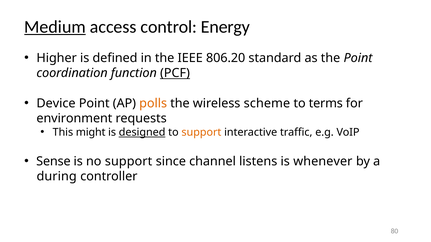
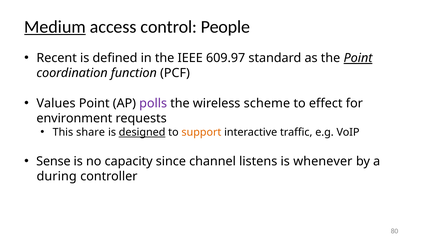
Energy: Energy -> People (225, 27)
Higher: Higher -> Recent (57, 58)
806.20: 806.20 -> 609.97 (226, 58)
Point underline: none -> present (358, 58)
PCF underline: present -> none (175, 73)
Device: Device -> Values (56, 103)
polls colour: orange -> purple (153, 103)
terms: terms -> effect (326, 103)
might: might -> share (91, 132)
no support: support -> capacity (129, 162)
